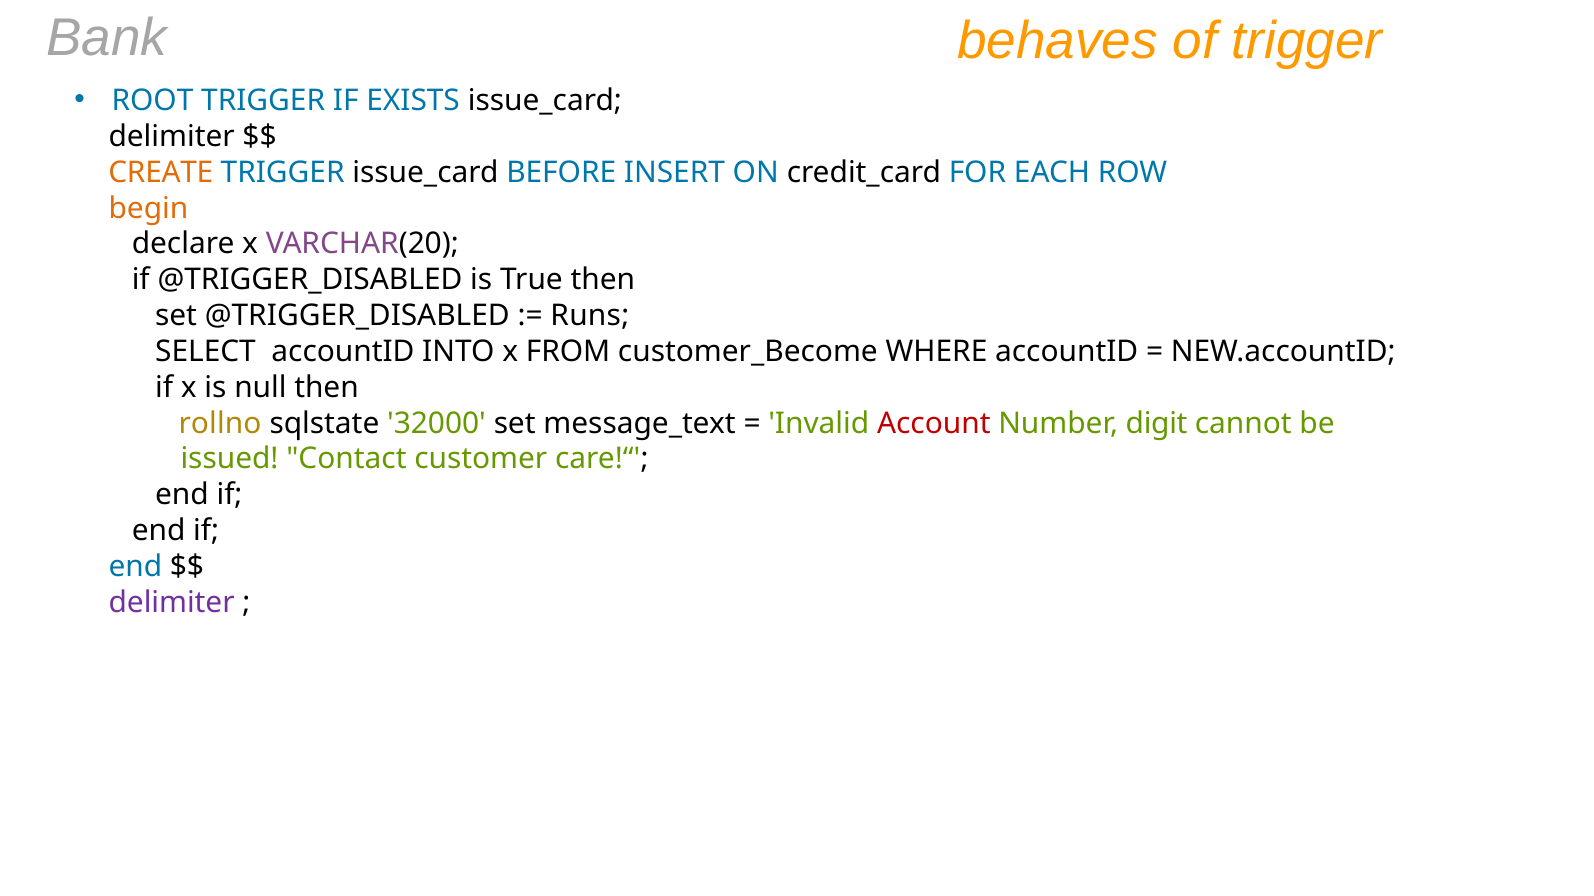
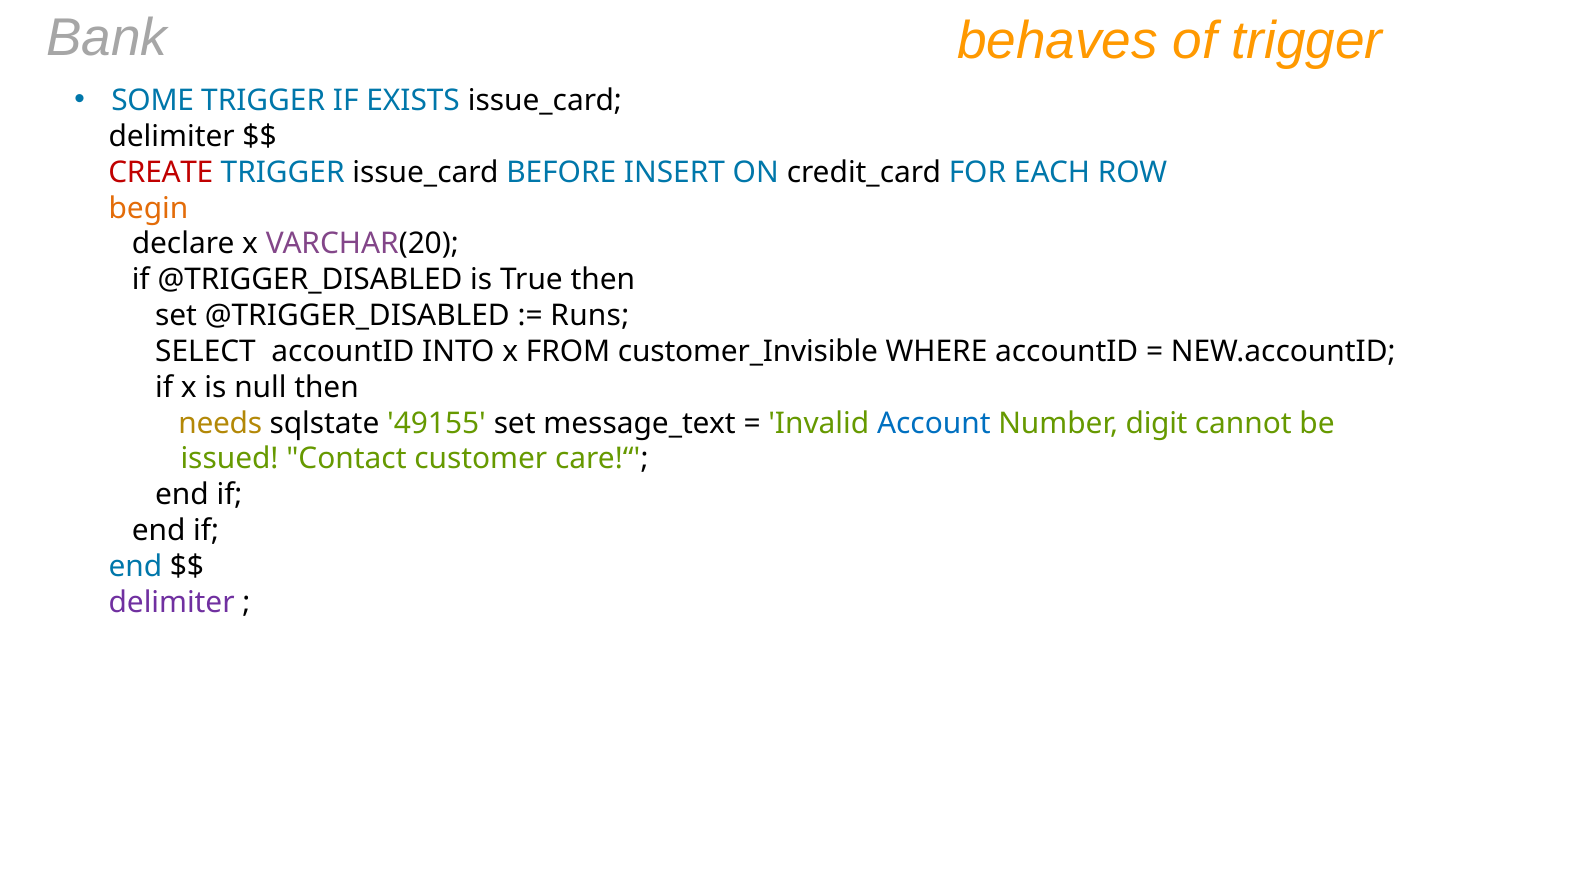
ROOT: ROOT -> SOME (153, 101)
CREATE colour: orange -> red (161, 172)
customer_Become: customer_Become -> customer_Invisible (748, 352)
rollno: rollno -> needs (220, 423)
32000: 32000 -> 49155 (437, 423)
Account colour: red -> blue (934, 423)
